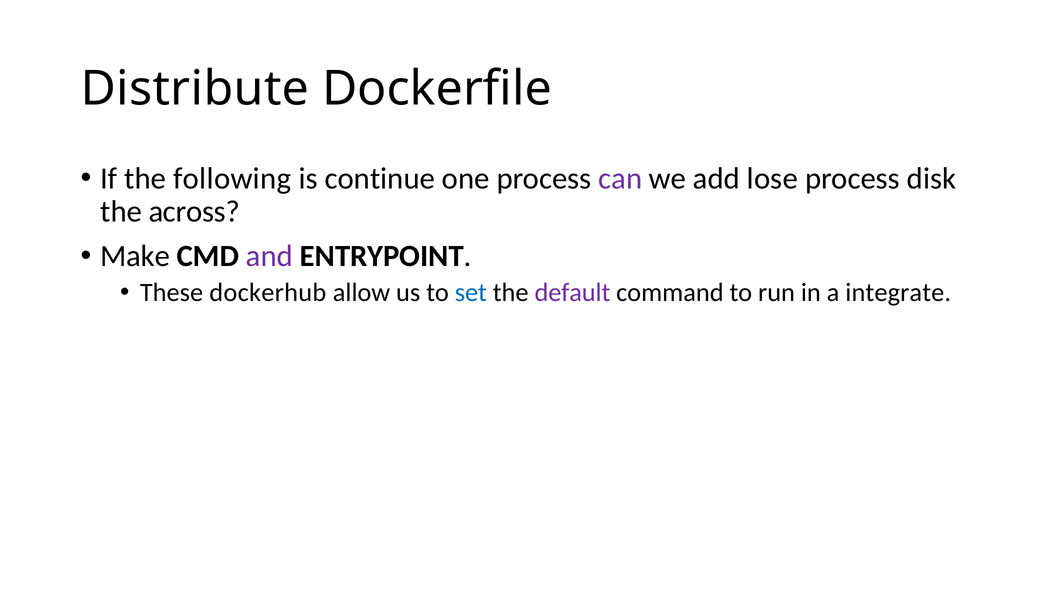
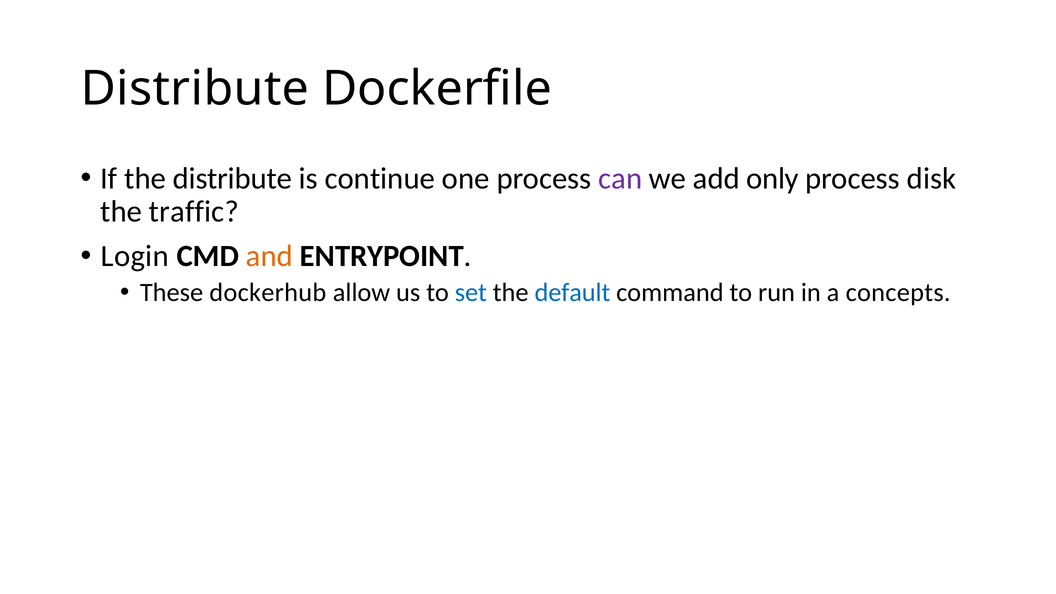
the following: following -> distribute (232, 179)
lose: lose -> only (773, 179)
across: across -> traffic (194, 212)
Make: Make -> Login (135, 256)
and colour: purple -> orange (269, 256)
default colour: purple -> blue (572, 292)
integrate: integrate -> concepts (898, 292)
